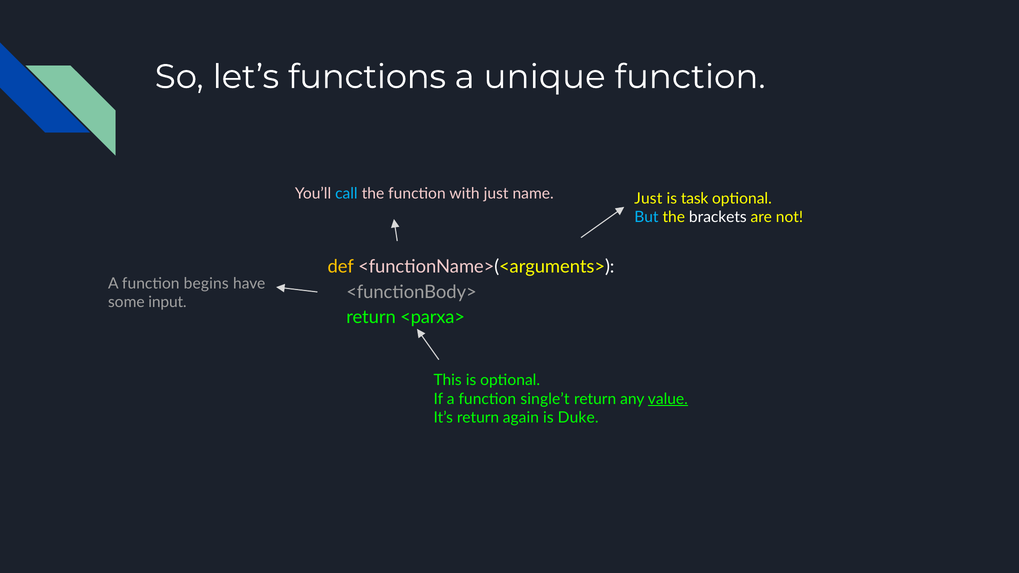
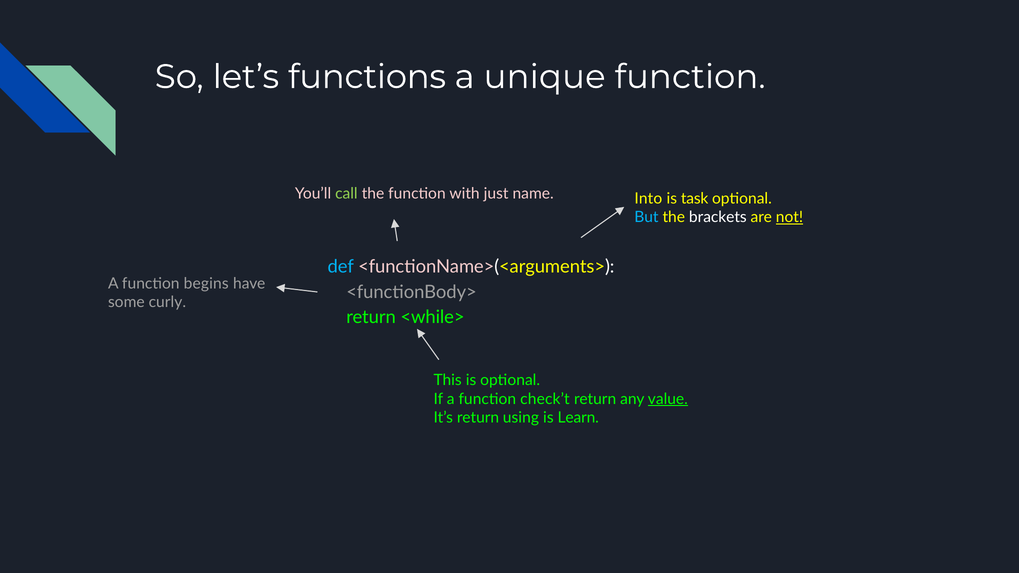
call colour: light blue -> light green (346, 193)
name Just: Just -> Into (648, 199)
not underline: none -> present (789, 217)
def colour: yellow -> light blue (341, 267)
input: input -> curly (167, 302)
<parxa>: <parxa> -> <while> (433, 317)
single’t: single’t -> check’t (545, 399)
again: again -> using (521, 418)
Duke: Duke -> Learn (578, 418)
